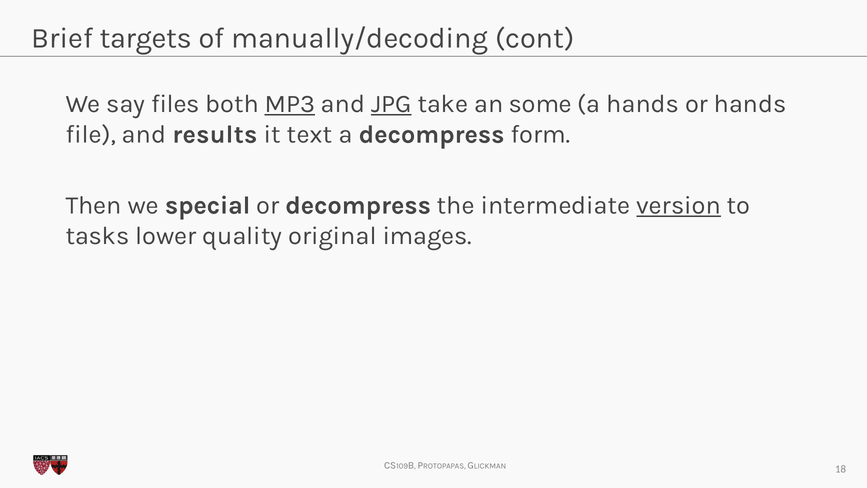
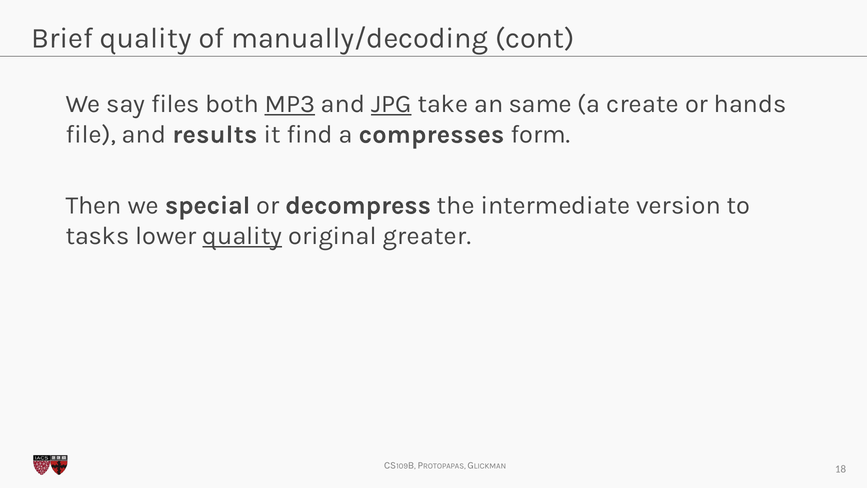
Brief targets: targets -> quality (146, 38)
some: some -> same (540, 104)
a hands: hands -> create (643, 104)
text: text -> find (310, 134)
a decompress: decompress -> compresses (431, 134)
version underline: present -> none (679, 205)
quality underline: none -> present (242, 235)
images: images -> greater (427, 235)
